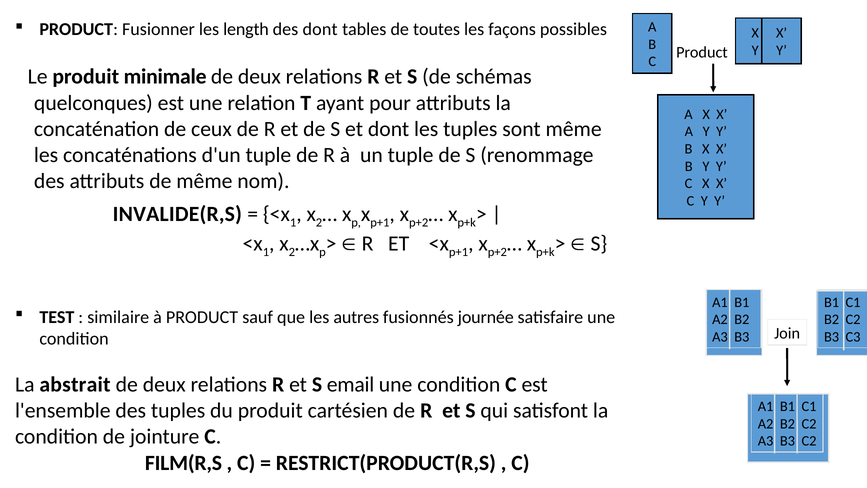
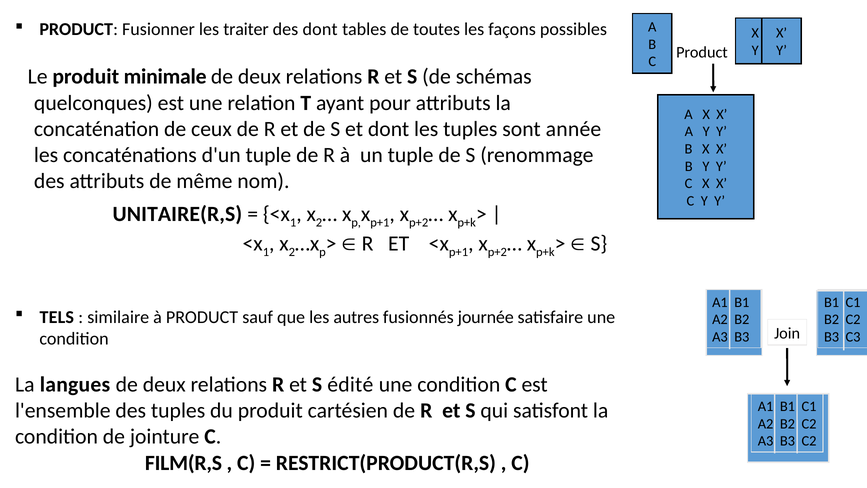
length: length -> traiter (246, 29)
sont même: même -> année (573, 129)
INVALIDE(R,S: INVALIDE(R,S -> UNITAIRE(R,S (177, 214)
TEST: TEST -> TELS (57, 317)
abstrait: abstrait -> langues (75, 385)
email: email -> édité (350, 385)
